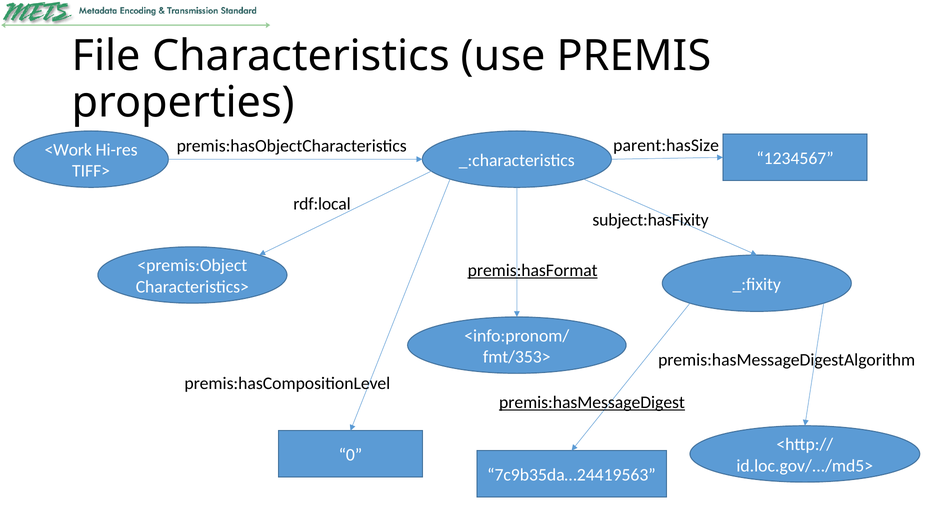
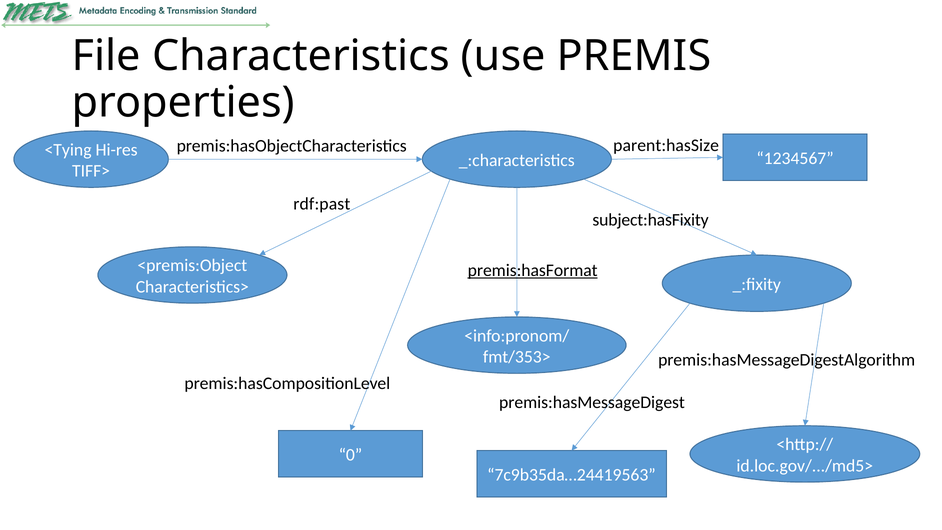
<Work: <Work -> <Tying (68, 150)
rdf:local: rdf:local -> rdf:past (322, 204)
premis:hasMessageDigest underline: present -> none (592, 402)
